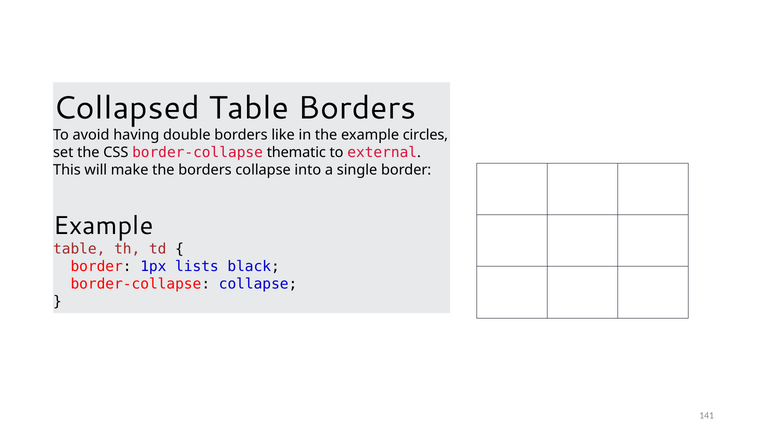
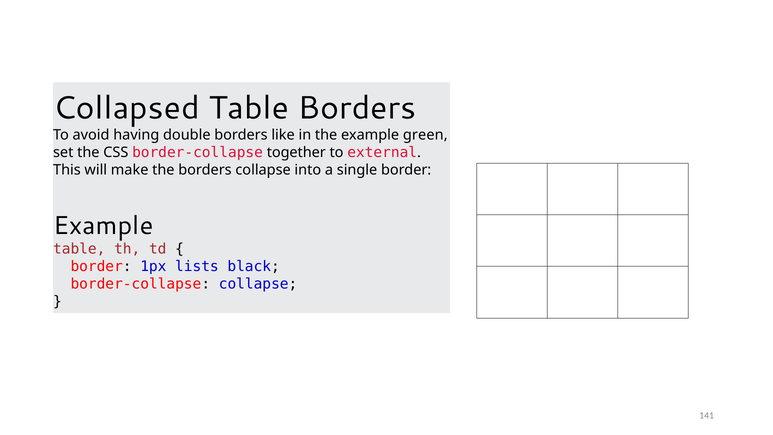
circles: circles -> green (425, 135)
thematic: thematic -> together (296, 152)
